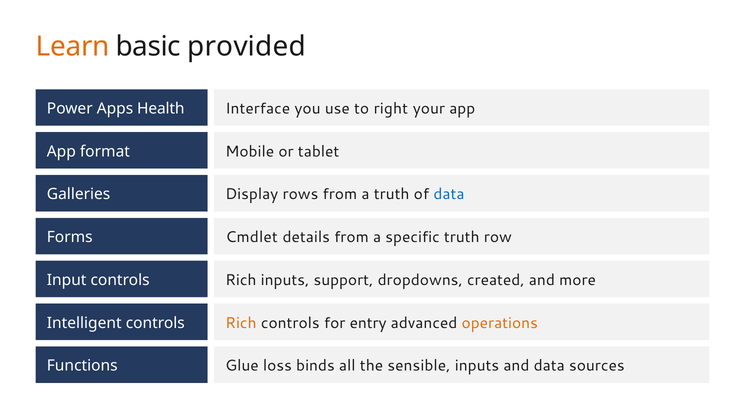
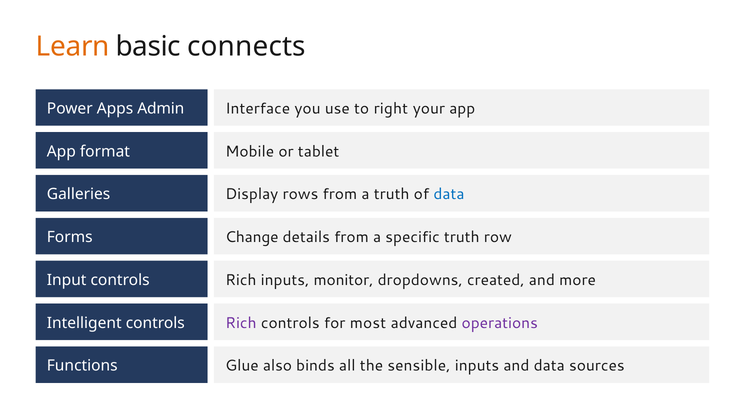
provided: provided -> connects (247, 47)
Health: Health -> Admin (161, 109)
Cmdlet: Cmdlet -> Change (252, 237)
support: support -> monitor (344, 280)
Rich colour: orange -> purple (241, 323)
entry: entry -> most (368, 323)
operations colour: orange -> purple (500, 323)
loss: loss -> also (277, 366)
